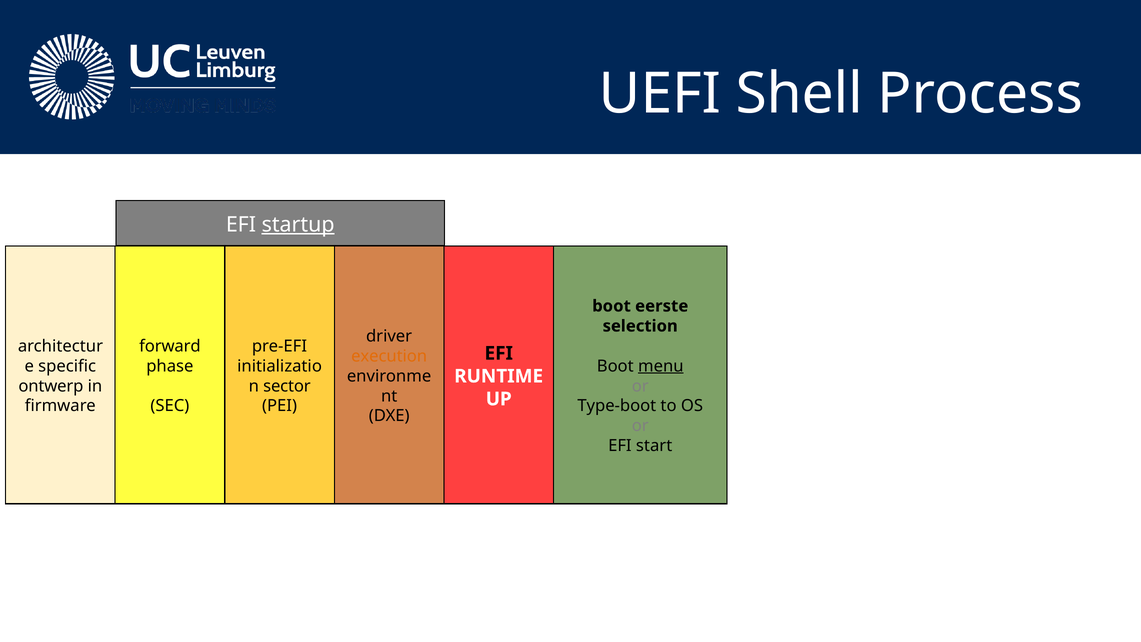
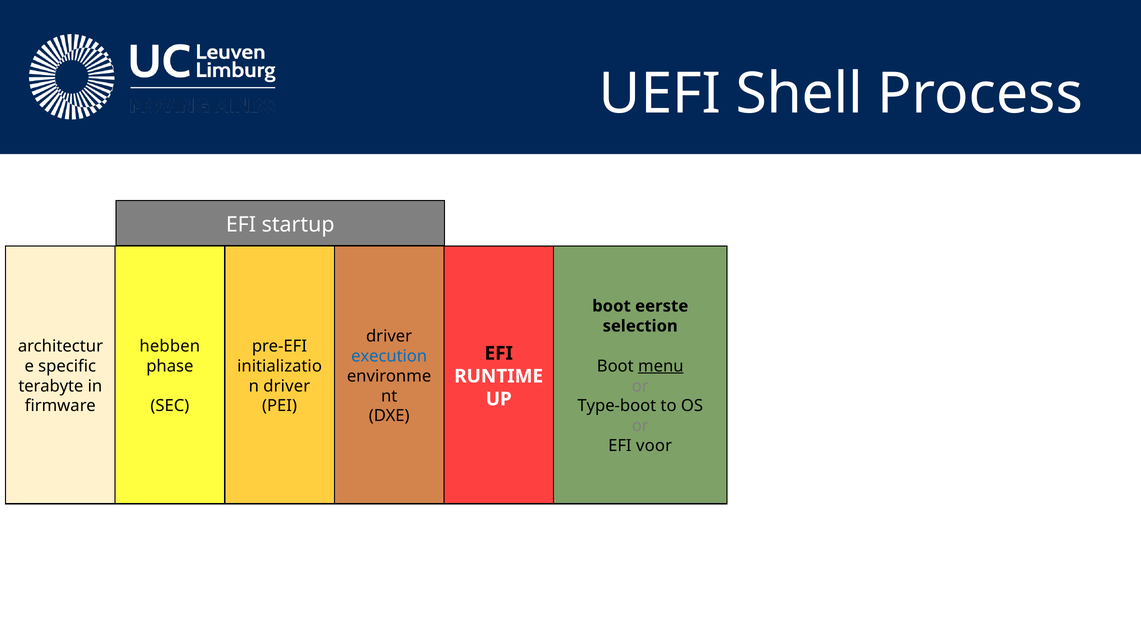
startup underline: present -> none (298, 225)
forward: forward -> hebben (170, 346)
execution colour: orange -> blue (389, 356)
ontwerp: ontwerp -> terabyte (51, 386)
sector: sector -> driver (287, 386)
start: start -> voor (654, 446)
